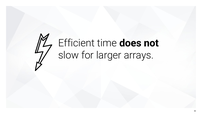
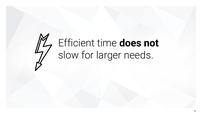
arrays: arrays -> needs (139, 55)
